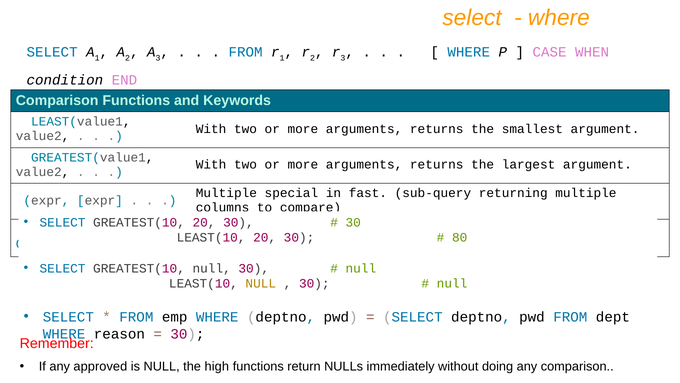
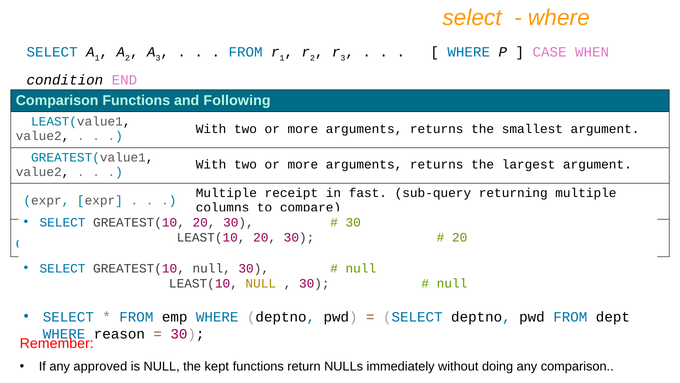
Keywords: Keywords -> Following (237, 100)
special: special -> receipt (291, 193)
80: 80 -> 20 (460, 237)
high: high -> kept (217, 366)
